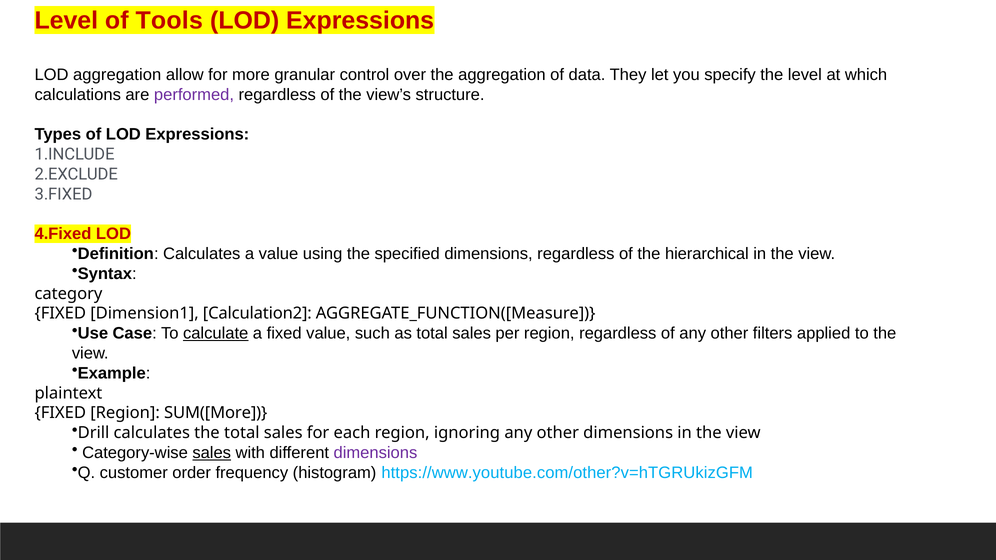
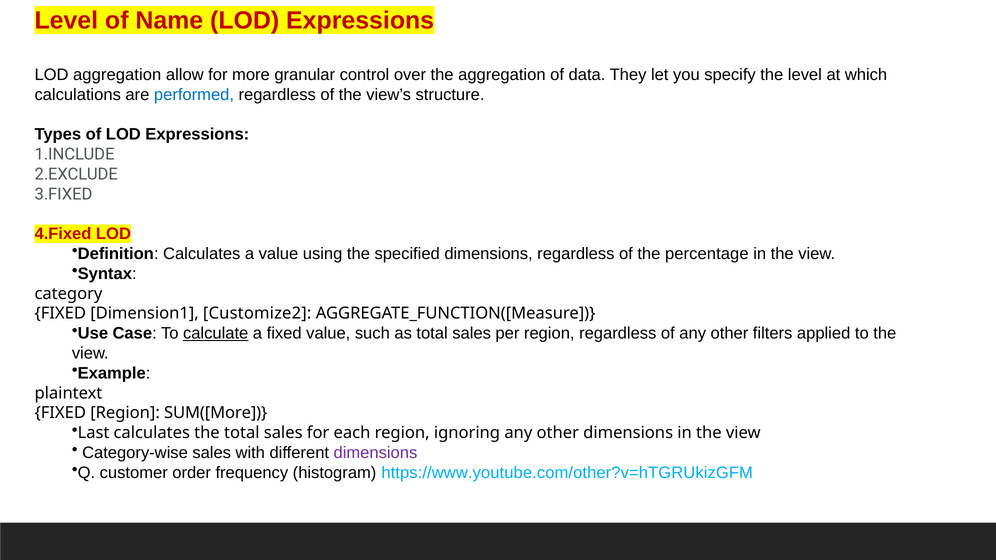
Tools: Tools -> Name (169, 20)
performed colour: purple -> blue (194, 95)
hierarchical: hierarchical -> percentage (707, 254)
Calculation2: Calculation2 -> Customize2 (257, 314)
Drill: Drill -> Last (94, 433)
sales underline: present -> none (212, 453)
